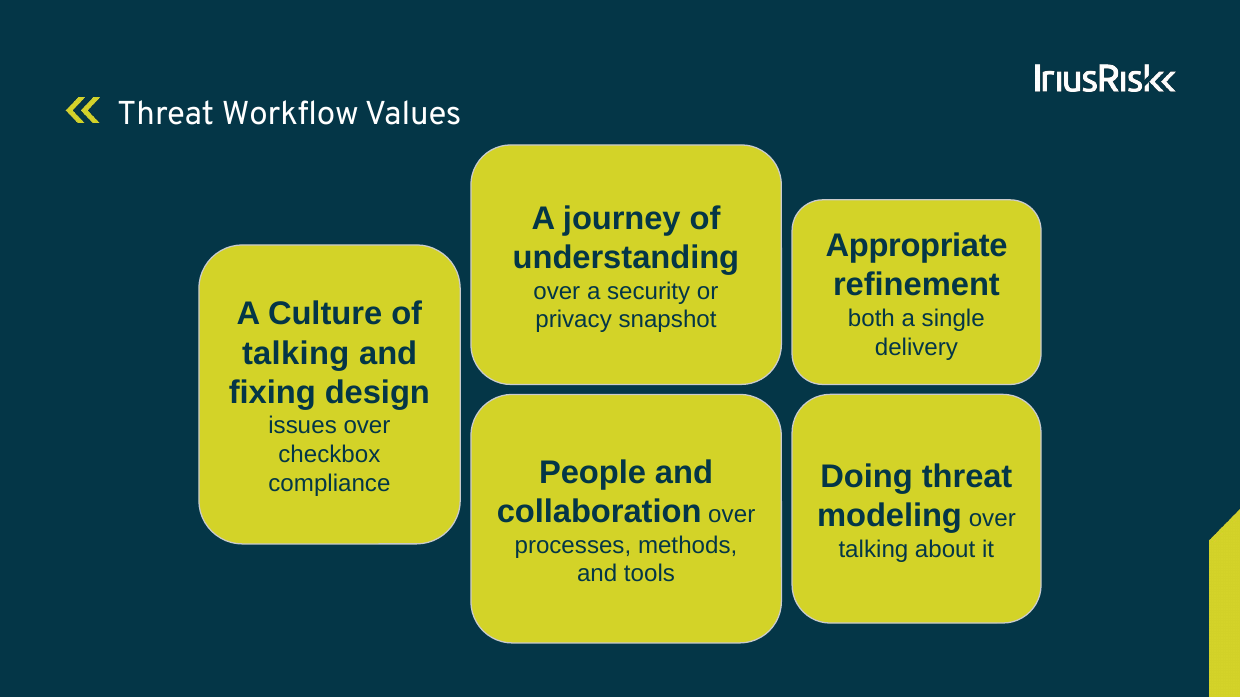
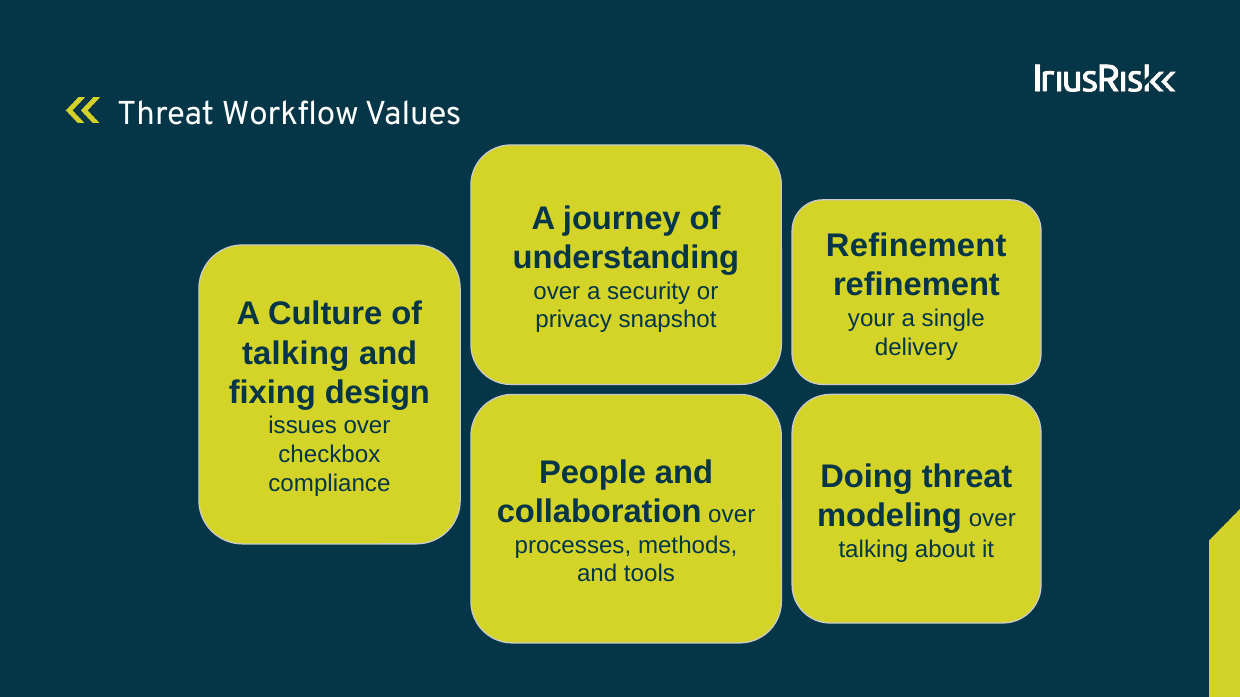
Appropriate: Appropriate -> Refinement (916, 246)
both: both -> your (871, 319)
